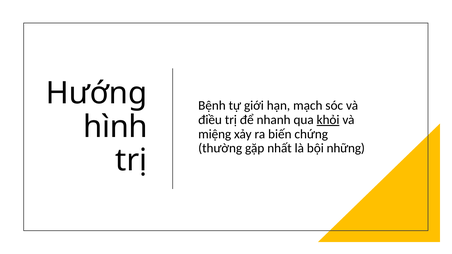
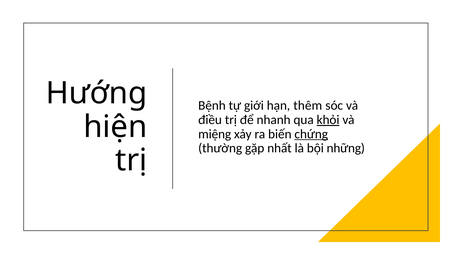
mạch: mạch -> thêm (308, 106)
hình: hình -> hiện (115, 127)
chứng underline: none -> present (311, 134)
